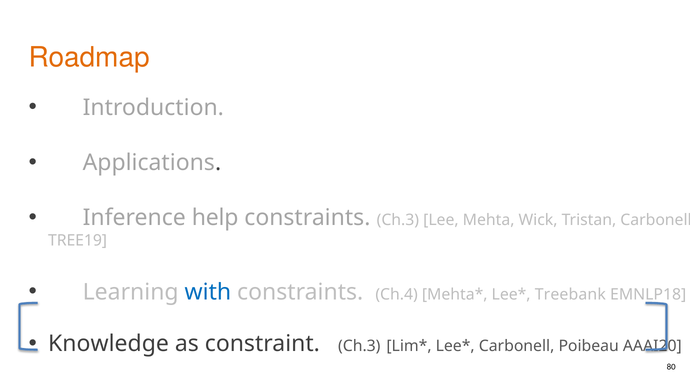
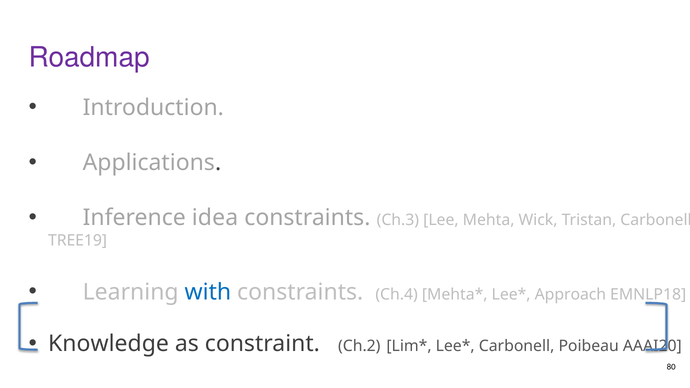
Roadmap colour: orange -> purple (89, 58)
help: help -> idea (215, 218)
Treebank: Treebank -> Approach (570, 295)
constraint Ch.3: Ch.3 -> Ch.2 (359, 346)
